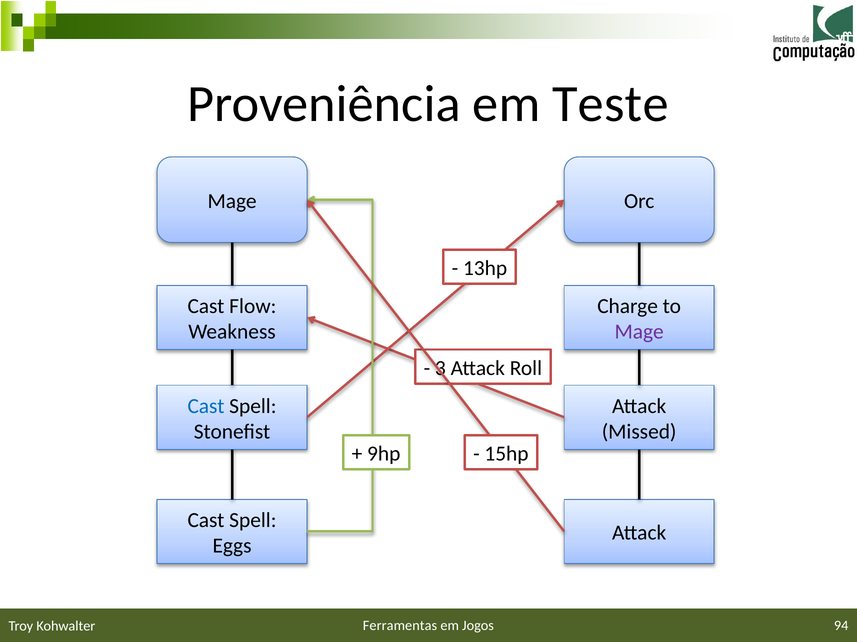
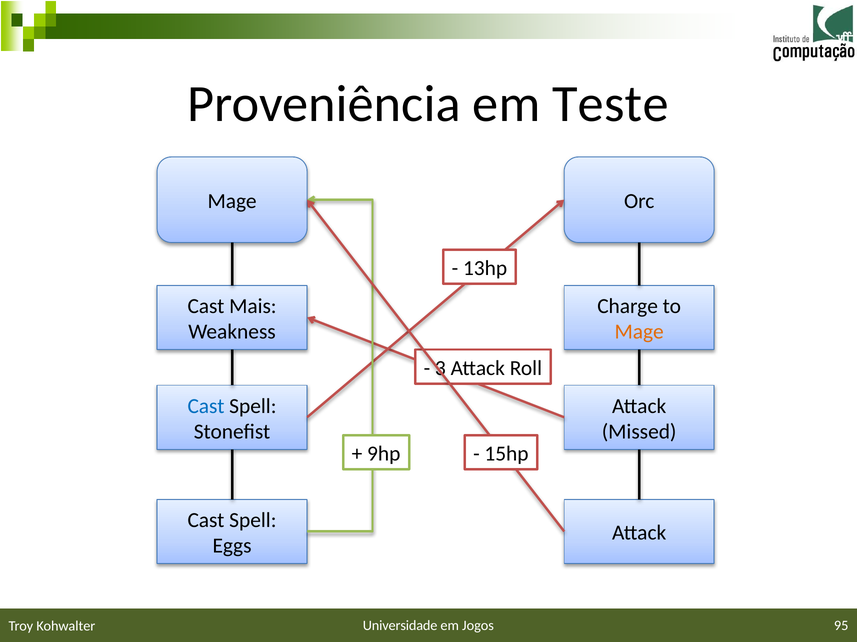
Flow: Flow -> Mais (253, 306)
Mage colour: purple -> orange (639, 332)
Ferramentas: Ferramentas -> Universidade (400, 626)
94: 94 -> 95 (841, 626)
